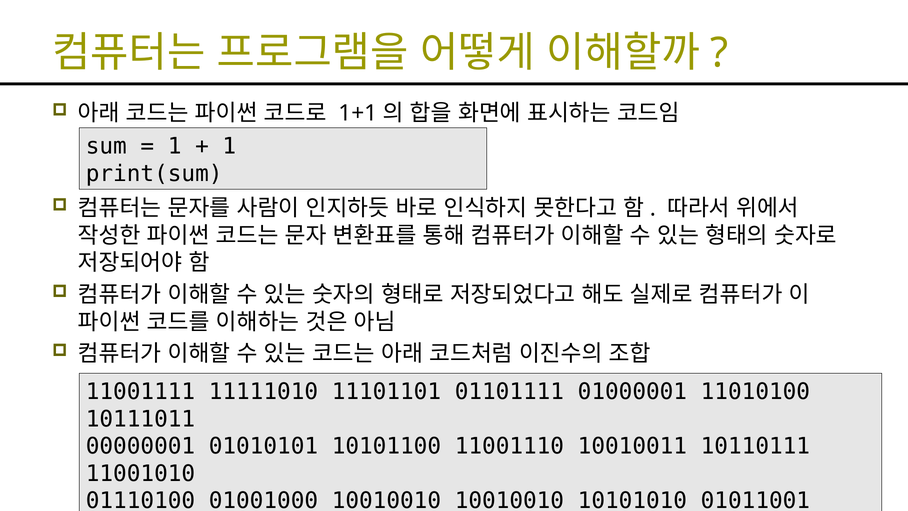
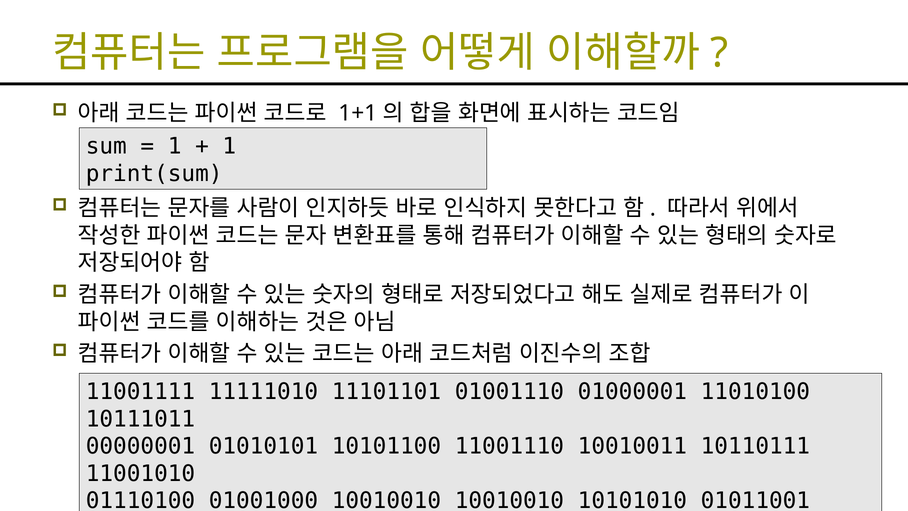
01101111: 01101111 -> 01001110 (509, 392)
